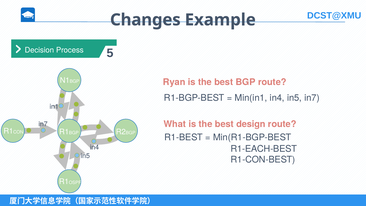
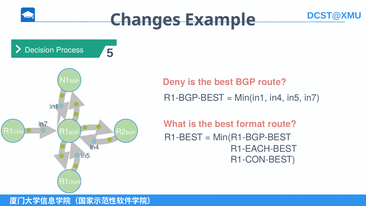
Ryan: Ryan -> Deny (174, 82)
design: design -> format (251, 124)
